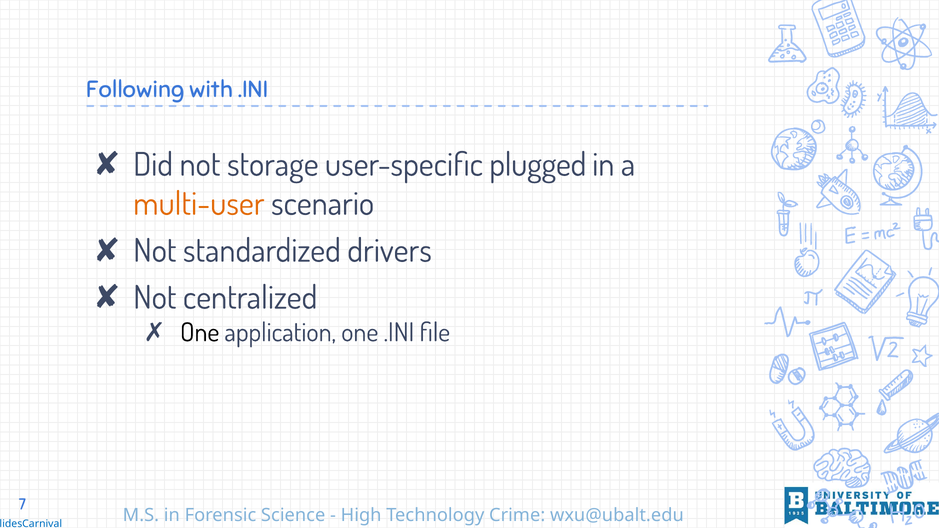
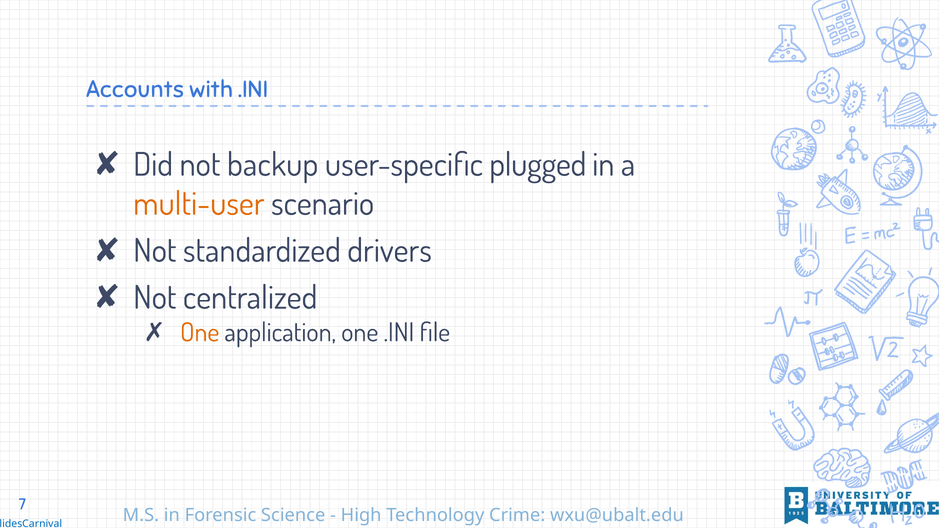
Following: Following -> Accounts (135, 89)
storage: storage -> backup (273, 165)
One colour: black -> orange (200, 333)
